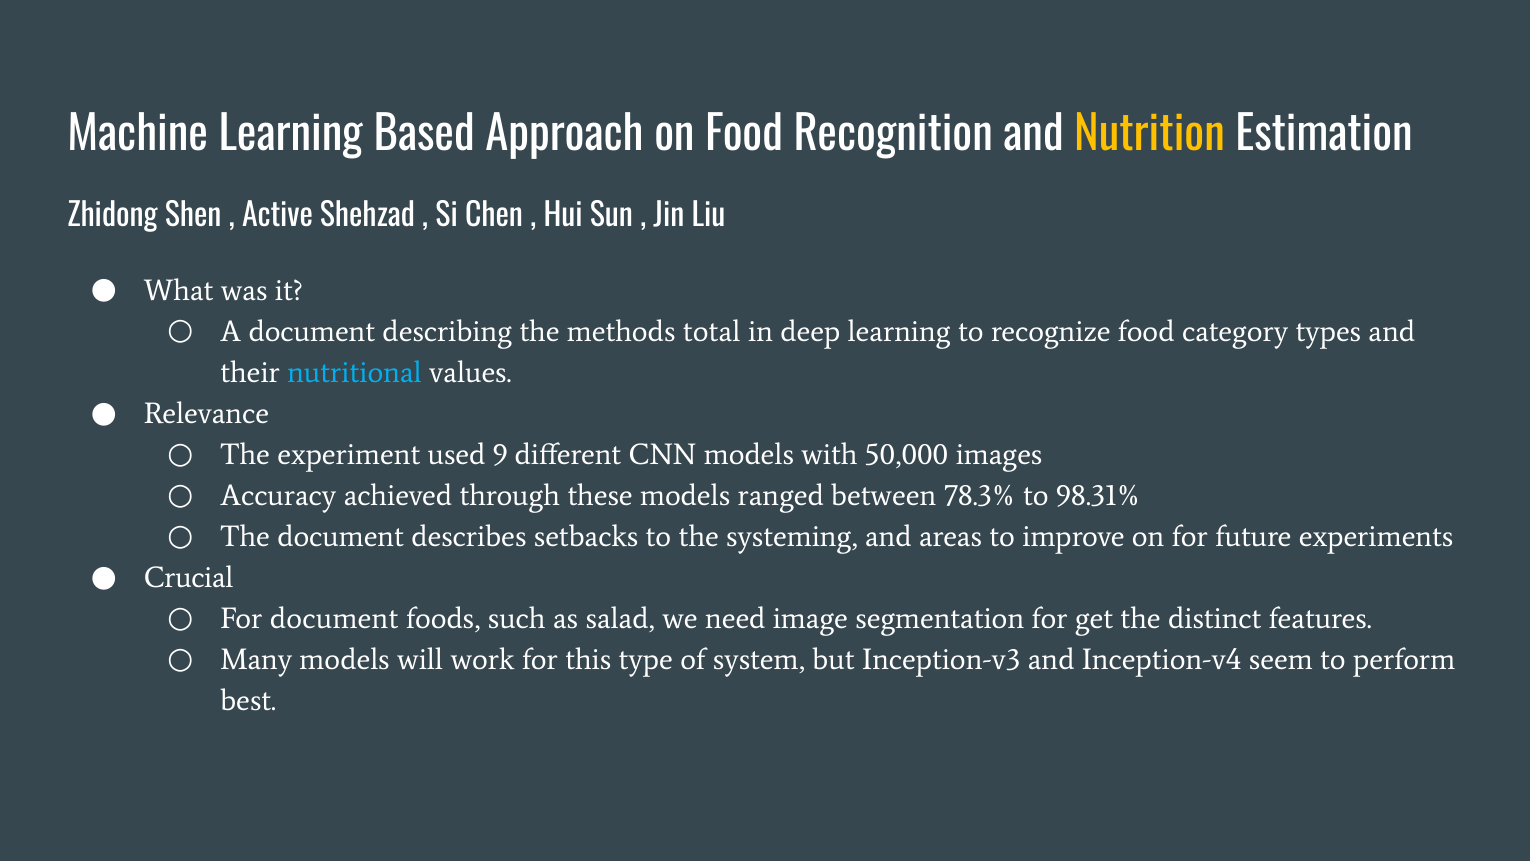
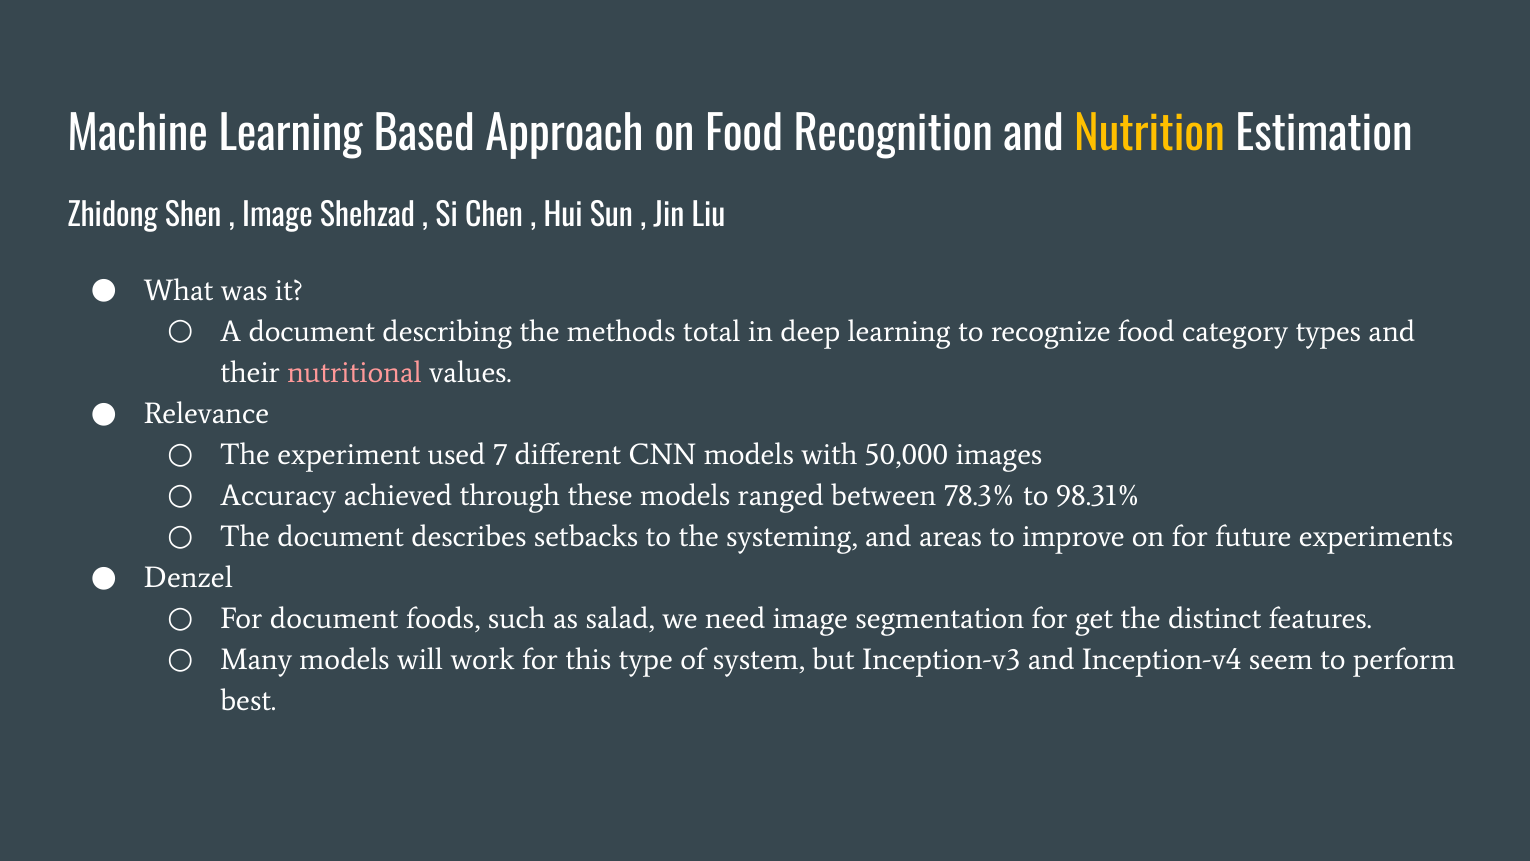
Active: Active -> Image (277, 216)
nutritional colour: light blue -> pink (355, 373)
9: 9 -> 7 (500, 455)
Crucial: Crucial -> Denzel (188, 578)
